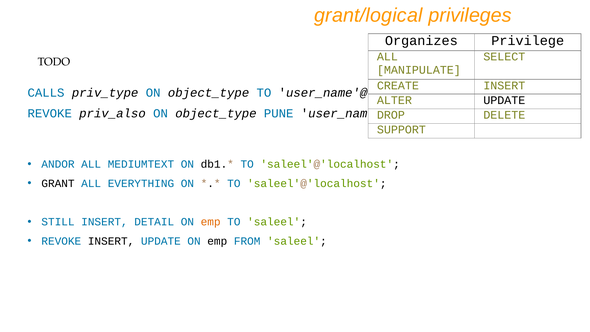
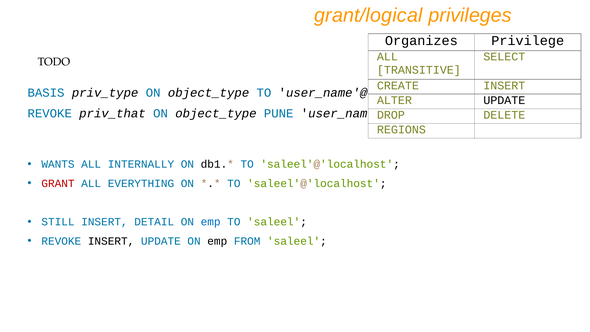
MANIPULATE: MANIPULATE -> TRANSITIVE (419, 70)
CALLS: CALLS -> BASIS (46, 93)
priv_also: priv_also -> priv_that (112, 113)
SUPPORT: SUPPORT -> REGIONS (401, 130)
ANDOR: ANDOR -> WANTS (58, 164)
MEDIUMTEXT: MEDIUMTEXT -> INTERNALLY (141, 164)
GRANT colour: black -> red (58, 183)
emp colour: orange -> blue (211, 222)
